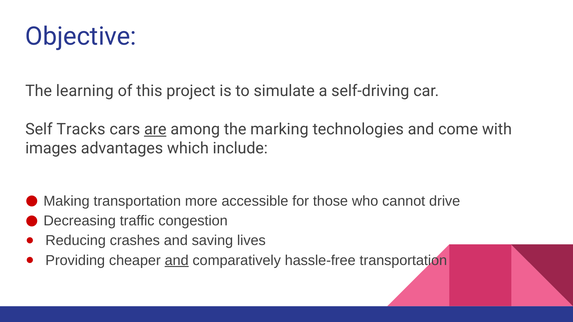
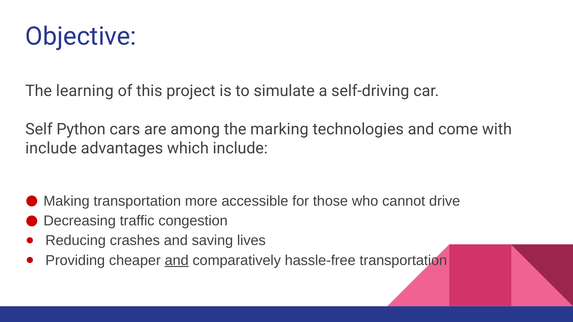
Tracks: Tracks -> Python (81, 129)
are underline: present -> none (155, 129)
images: images -> include (51, 149)
